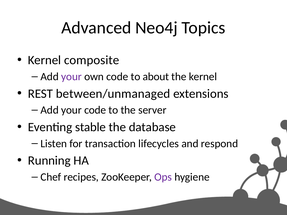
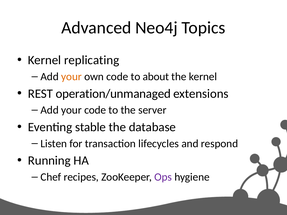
composite: composite -> replicating (92, 60)
your colour: purple -> orange (71, 77)
between/unmanaged: between/unmanaged -> operation/unmanaged (113, 94)
